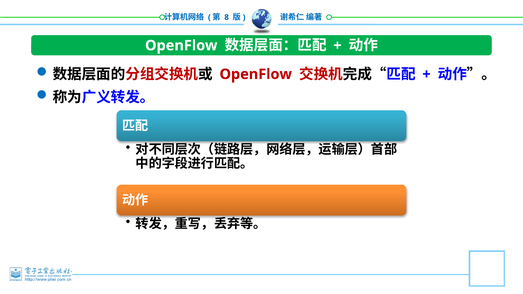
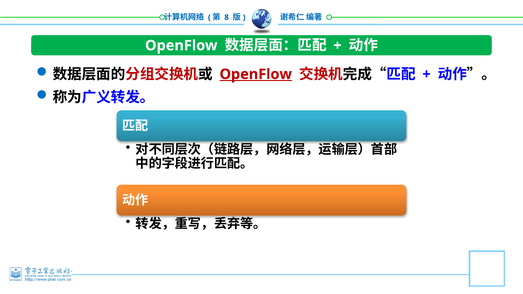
OpenFlow underline: none -> present (256, 74)
